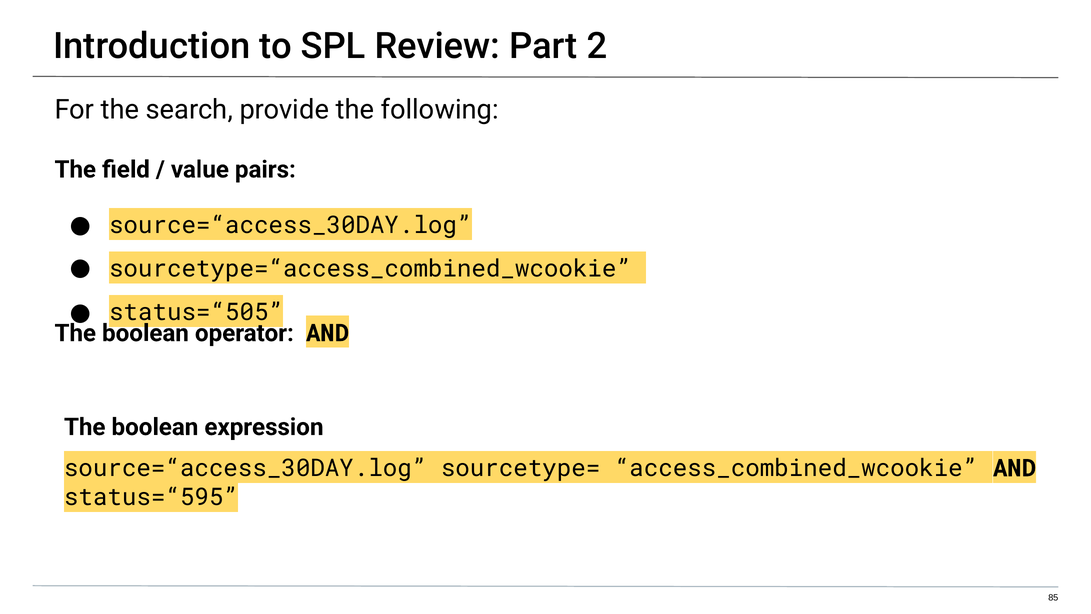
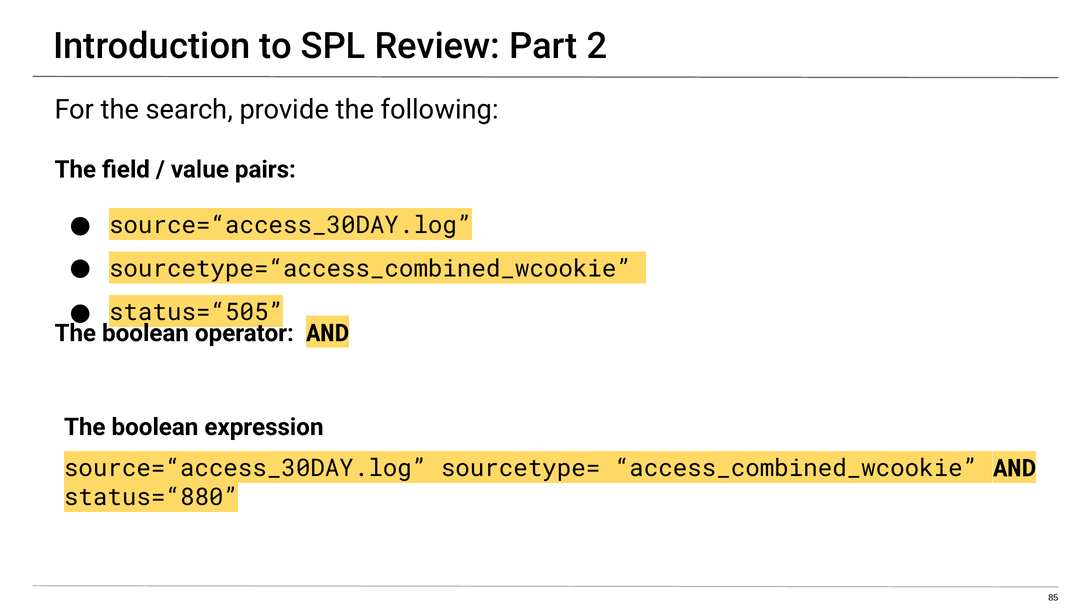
status=“595: status=“595 -> status=“880 (151, 497)
